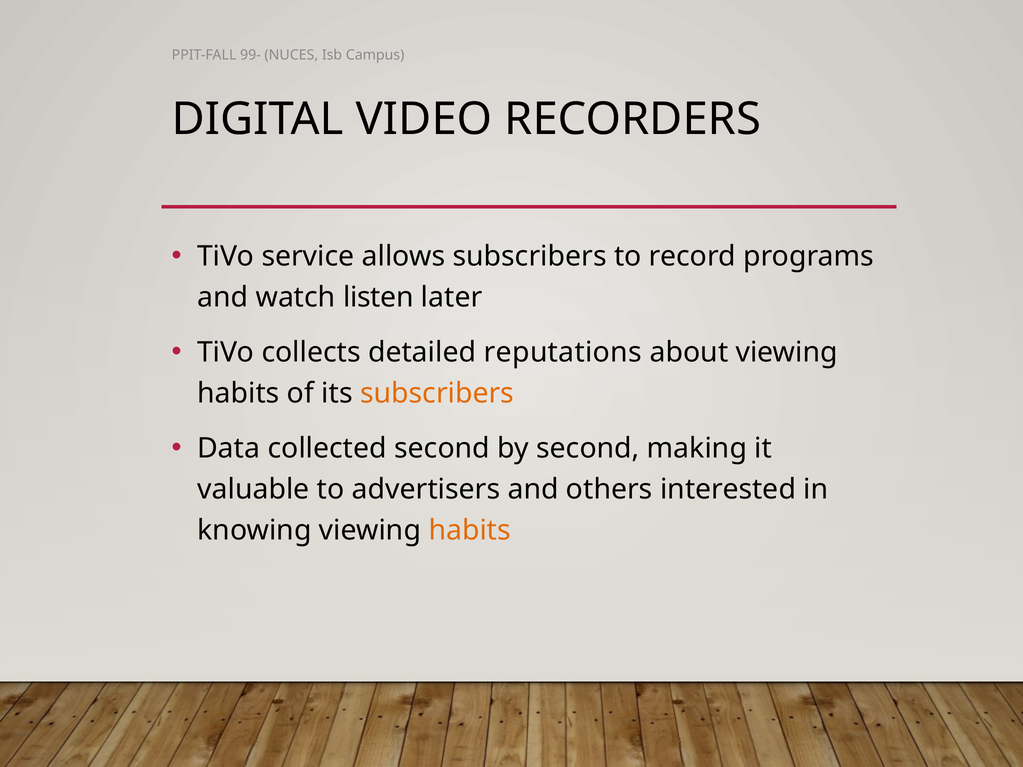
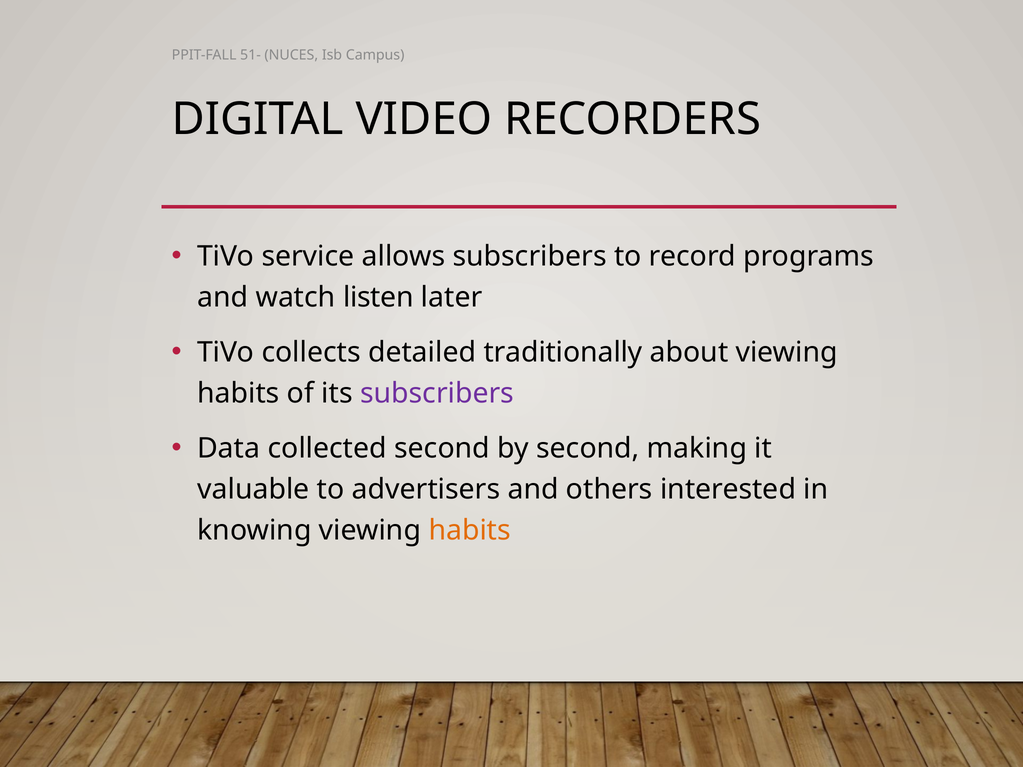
99-: 99- -> 51- (250, 55)
reputations: reputations -> traditionally (563, 353)
subscribers colour: orange -> purple (437, 393)
